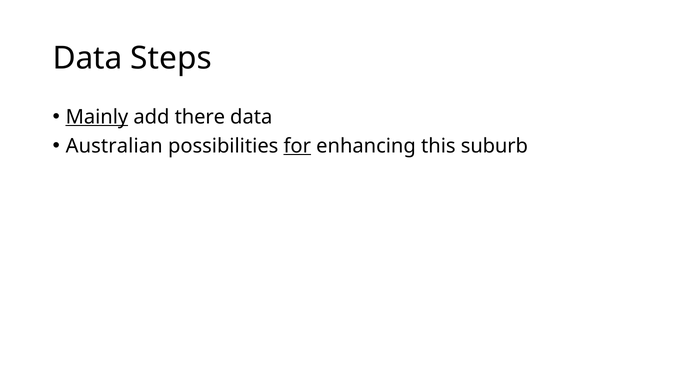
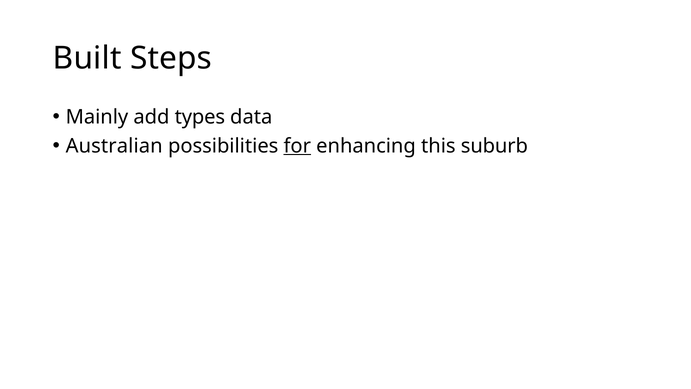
Data: Data -> Built (87, 58)
Mainly underline: present -> none (97, 117)
there: there -> types (200, 117)
